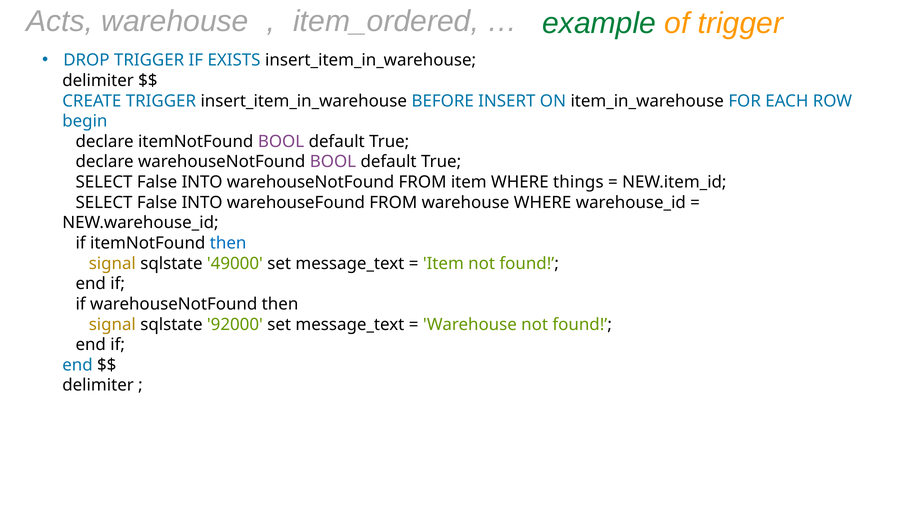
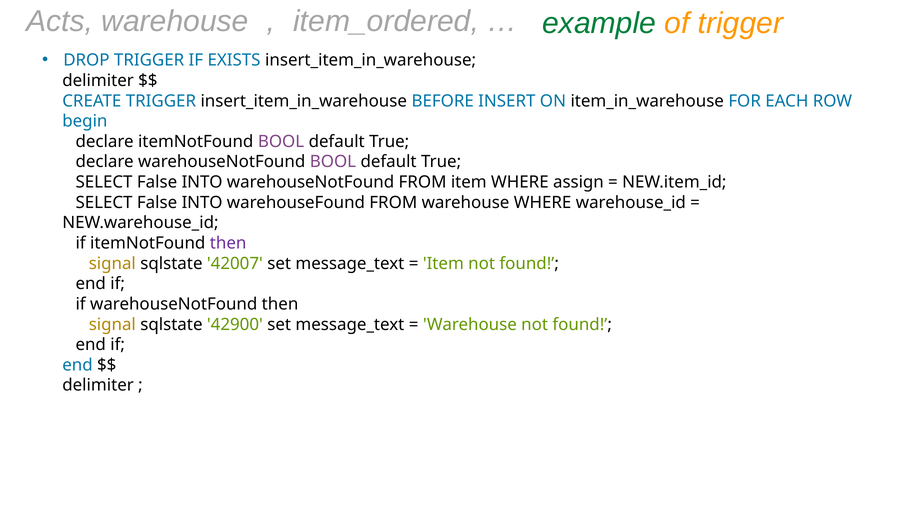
things: things -> assign (578, 182)
then colour: blue -> purple (228, 243)
49000: 49000 -> 42007 (235, 263)
92000: 92000 -> 42900 (235, 324)
